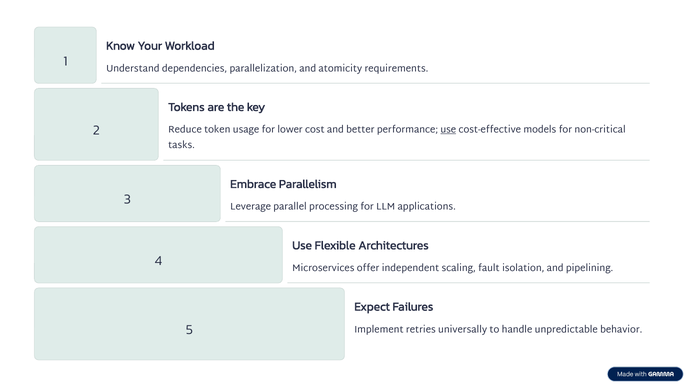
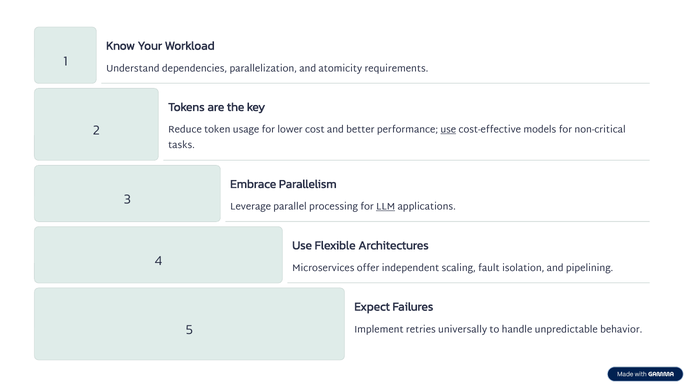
LLM underline: none -> present (386, 207)
